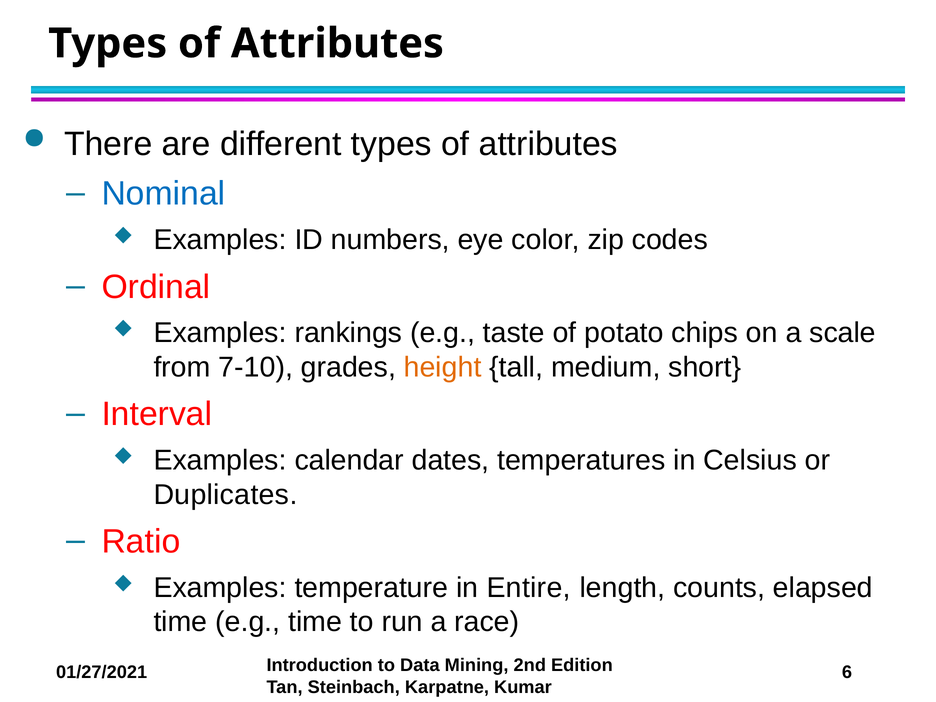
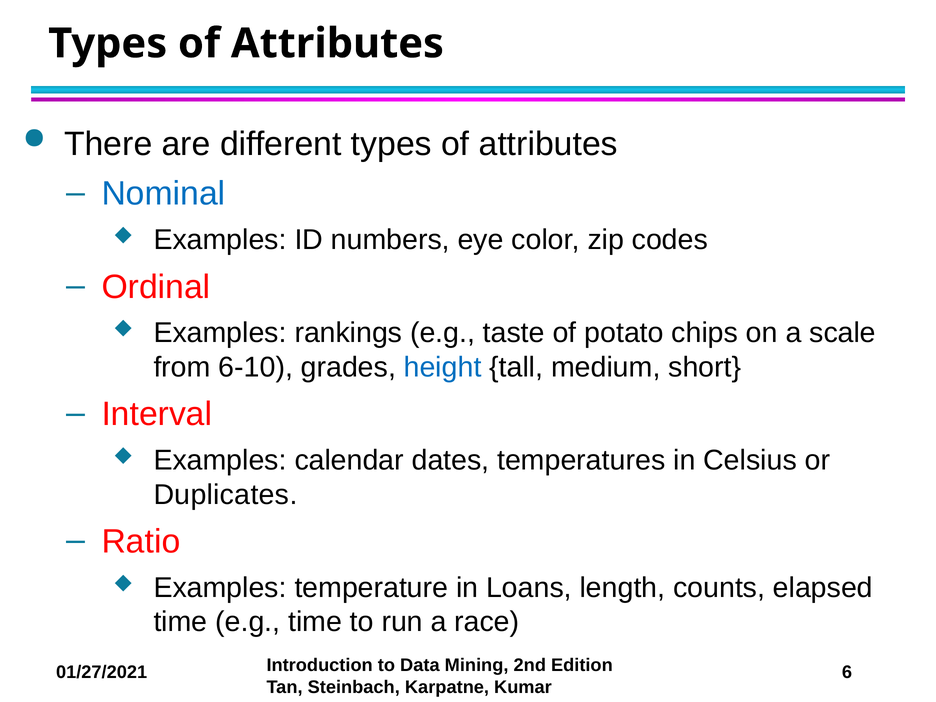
7-10: 7-10 -> 6-10 (256, 367)
height colour: orange -> blue (443, 367)
Entire: Entire -> Loans (529, 588)
